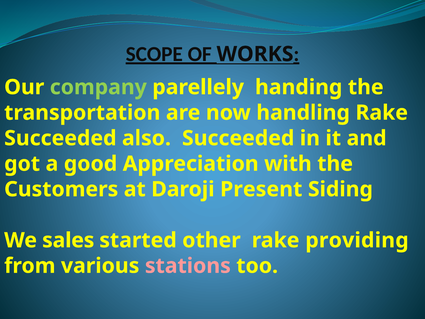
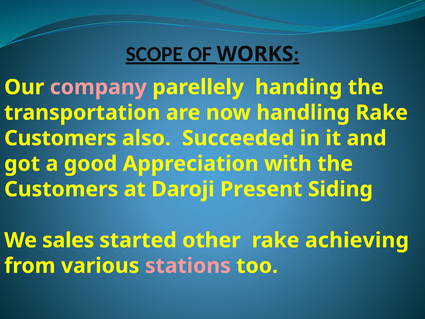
company colour: light green -> pink (98, 87)
Succeeded: Succeeded -> Customers (60, 138)
providing: providing -> achieving (357, 240)
